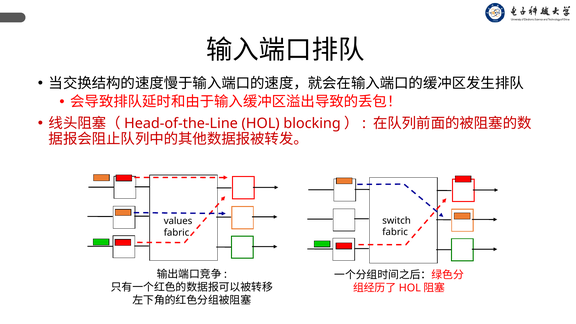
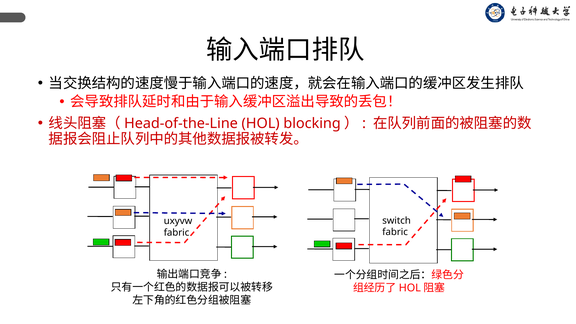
values: values -> uxyvw (178, 221)
